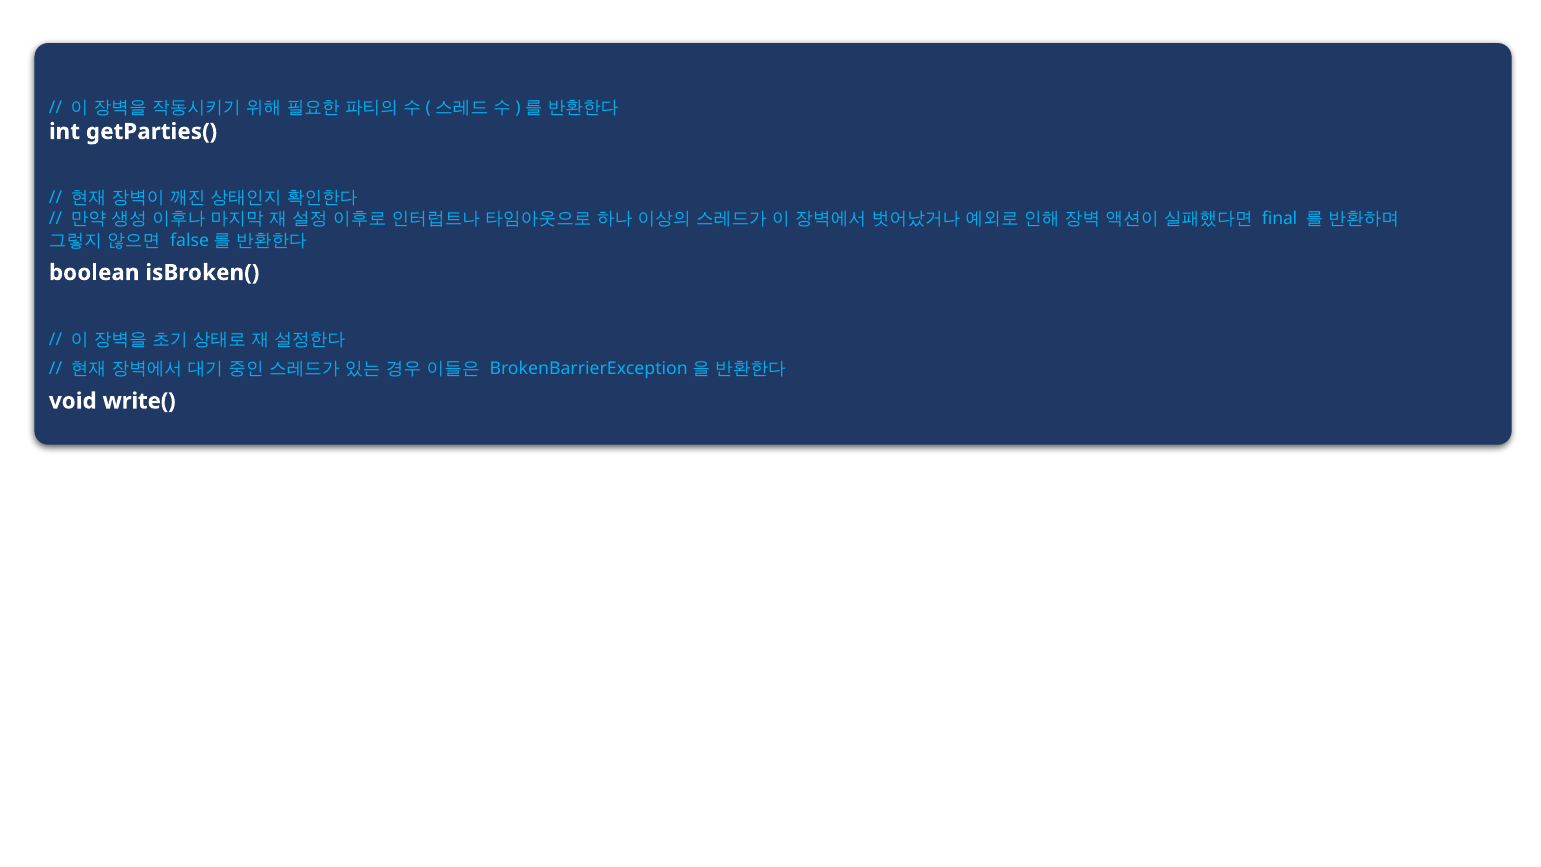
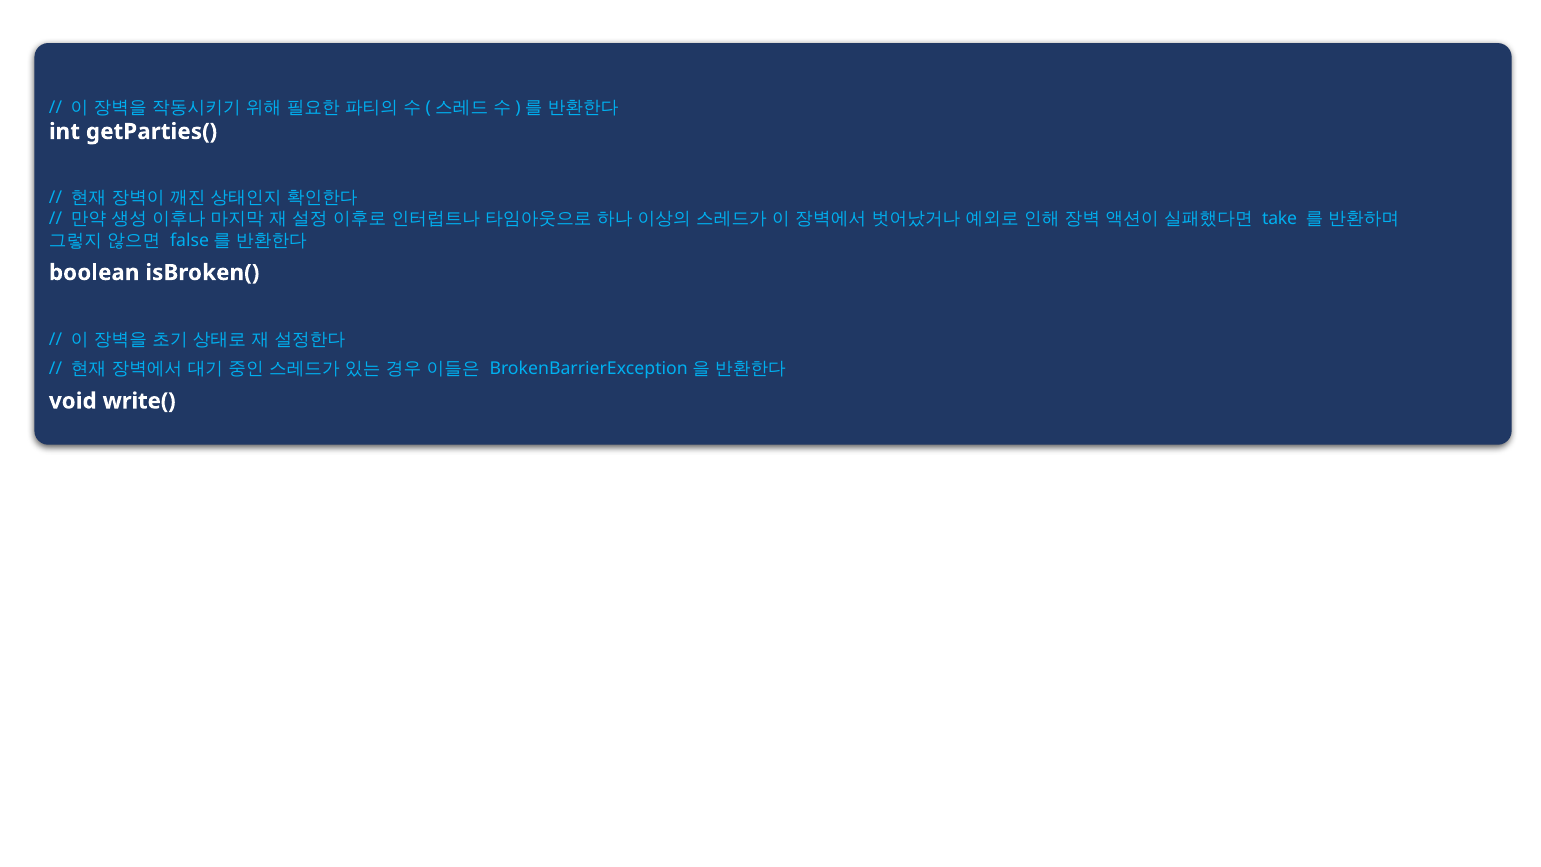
final: final -> take (1280, 219)
